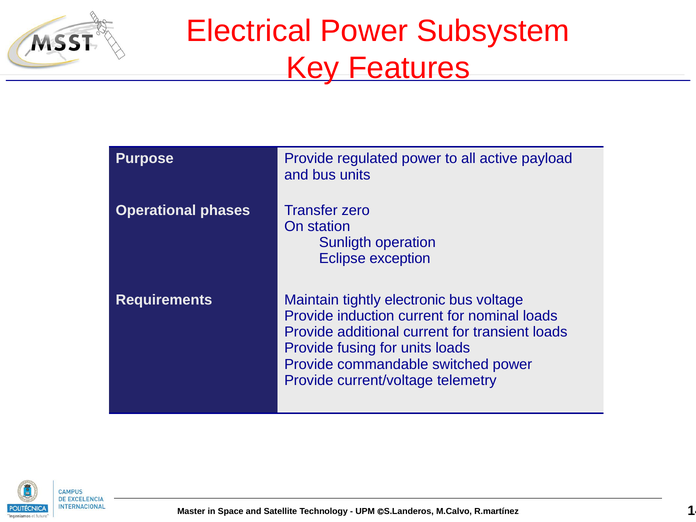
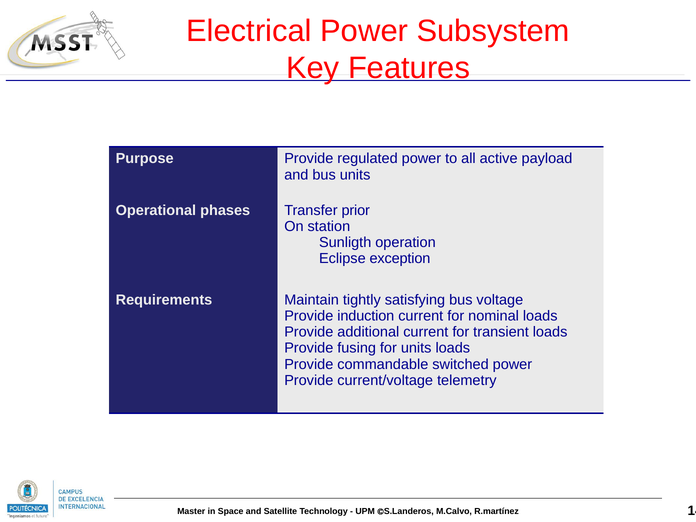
zero: zero -> prior (356, 210)
electronic: electronic -> satisfying (415, 300)
